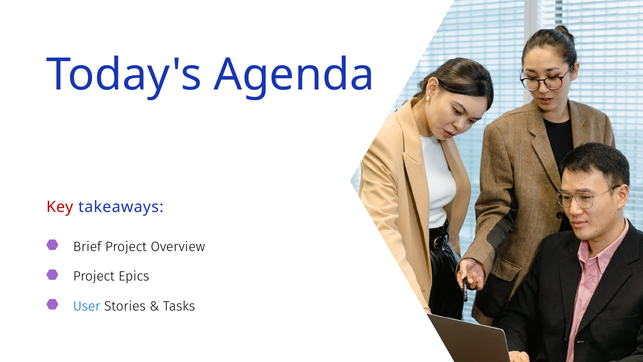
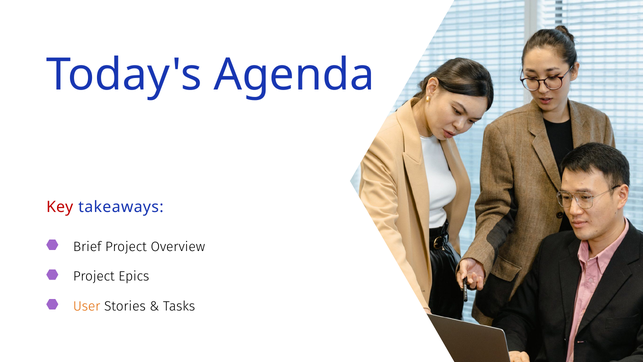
User colour: blue -> orange (87, 306)
